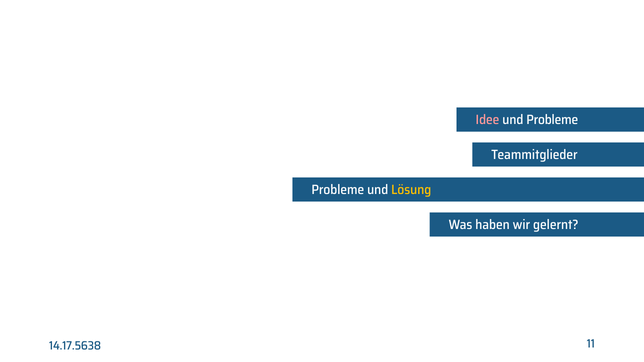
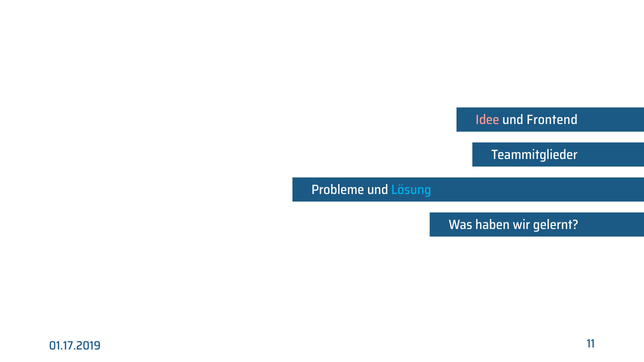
und Probleme: Probleme -> Frontend (552, 120)
Lösung colour: yellow -> light blue (411, 190)
14.17.5638: 14.17.5638 -> 01.17.2019 (75, 346)
